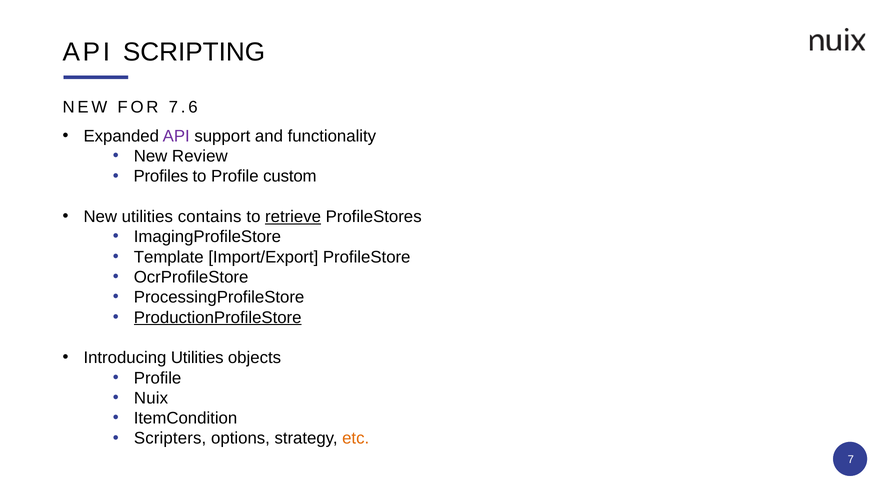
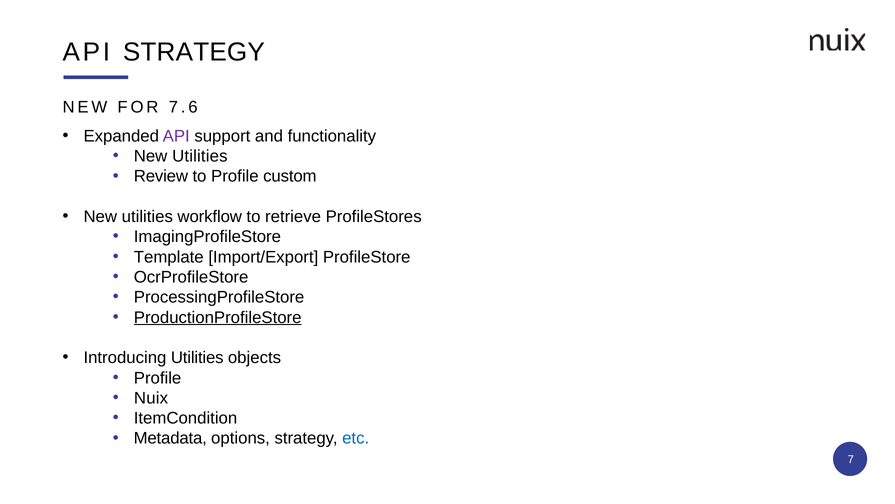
API SCRIPTING: SCRIPTING -> STRATEGY (194, 52)
Review: Review -> Utilities (200, 156)
Profiles: Profiles -> Review (161, 176)
contains: contains -> workflow (210, 216)
retrieve underline: present -> none (293, 216)
Scripters: Scripters -> Metadata (170, 438)
etc colour: orange -> blue (356, 438)
